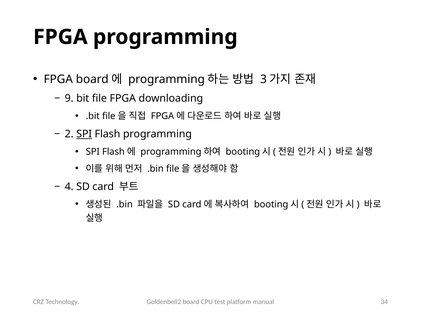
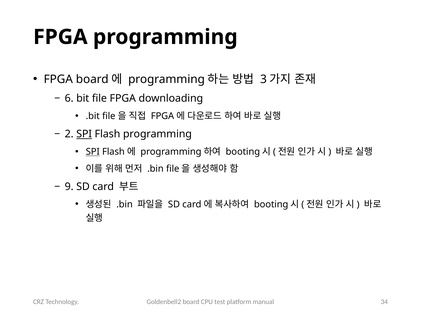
9: 9 -> 6 (69, 98)
SPI underline: none -> present (93, 152)
4: 4 -> 9 (69, 187)
